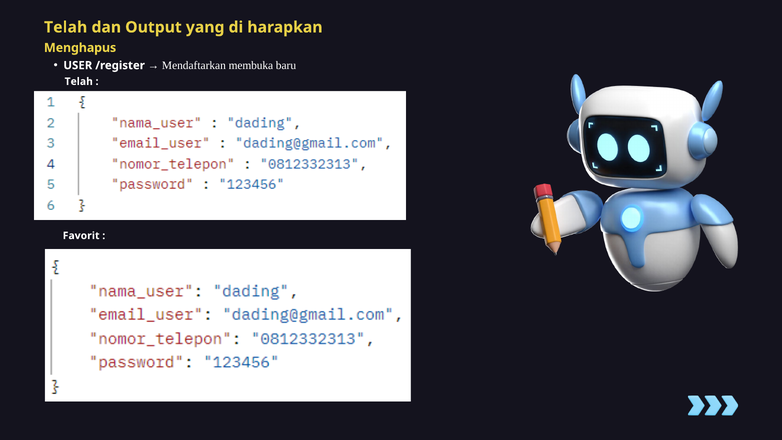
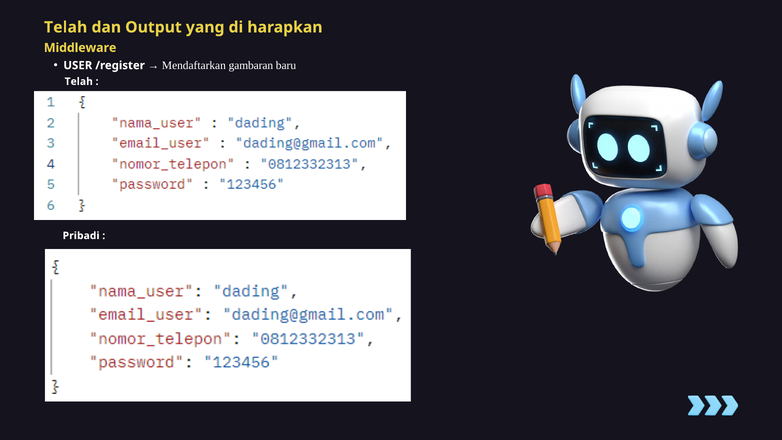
Menghapus: Menghapus -> Middleware (80, 48)
membuka: membuka -> gambaran (251, 65)
Favorit: Favorit -> Pribadi (81, 236)
